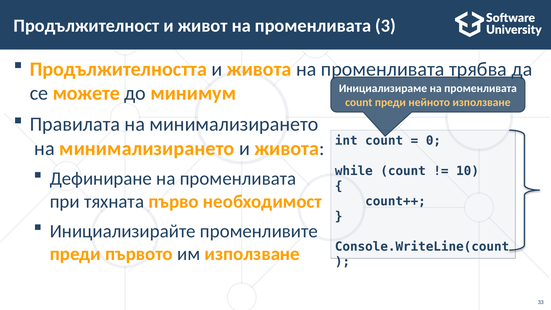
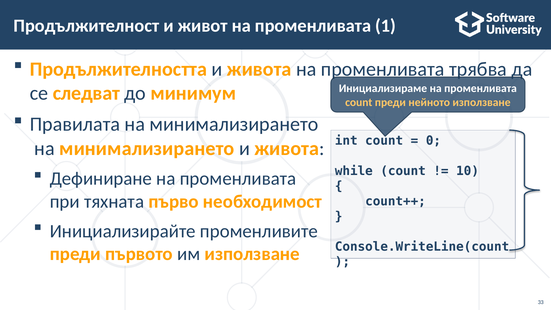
3: 3 -> 1 (386, 26)
можете: можете -> следват (86, 93)
